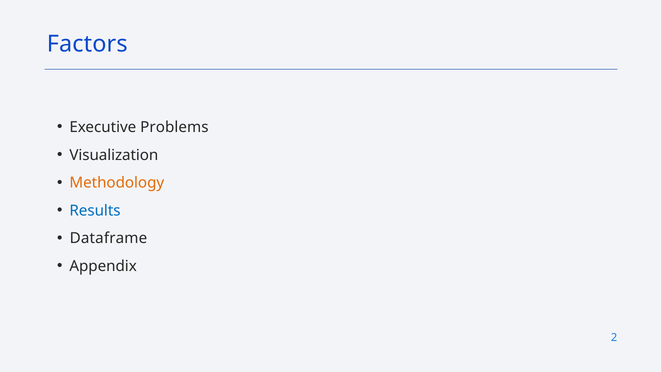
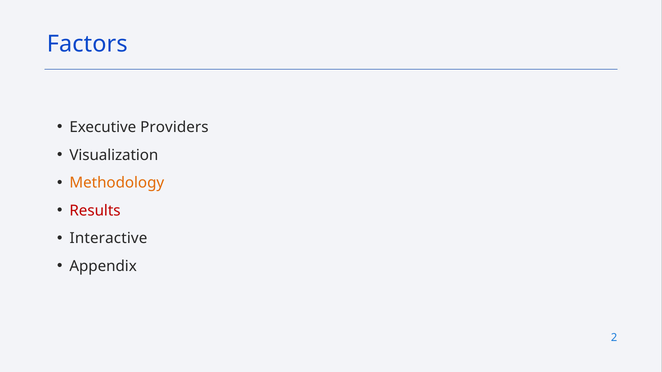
Problems: Problems -> Providers (174, 127)
Results colour: blue -> red (95, 211)
Dataframe: Dataframe -> Interactive (108, 239)
